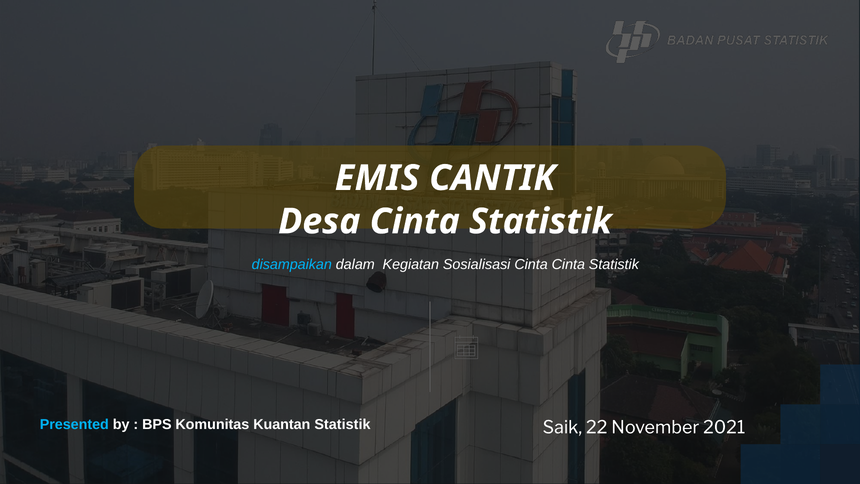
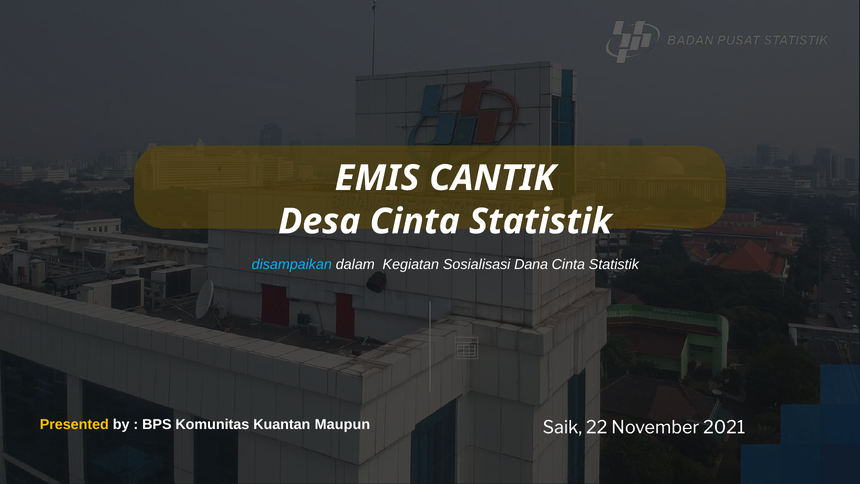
Sosialisasi Cinta: Cinta -> Dana (531, 264)
Presented colour: light blue -> yellow (74, 424)
Kuantan Statistik: Statistik -> Maupun (342, 424)
